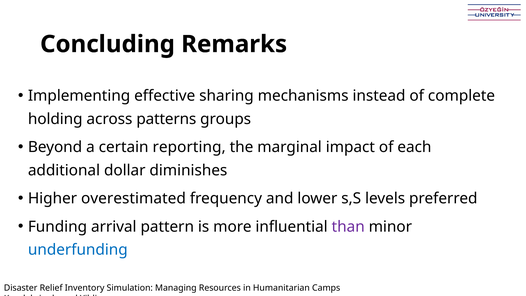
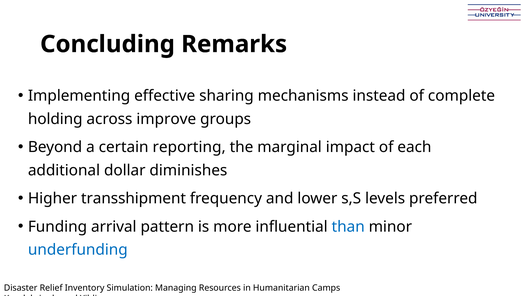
patterns: patterns -> improve (166, 119)
overestimated: overestimated -> transshipment (134, 198)
than colour: purple -> blue (348, 227)
